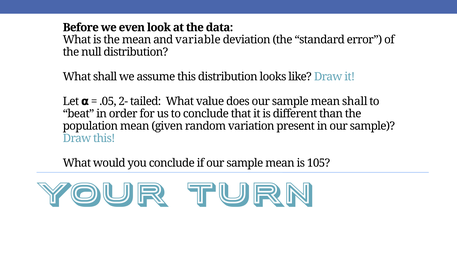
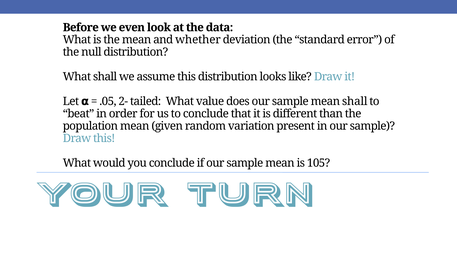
variable: variable -> whether (198, 40)
